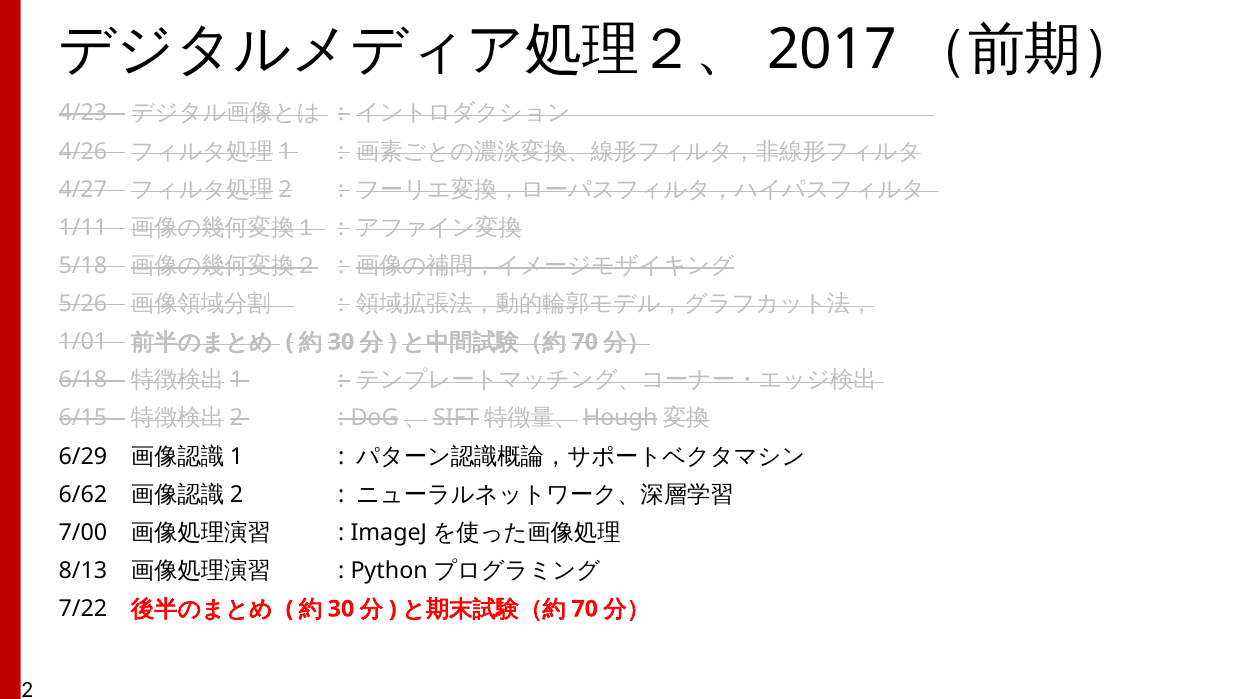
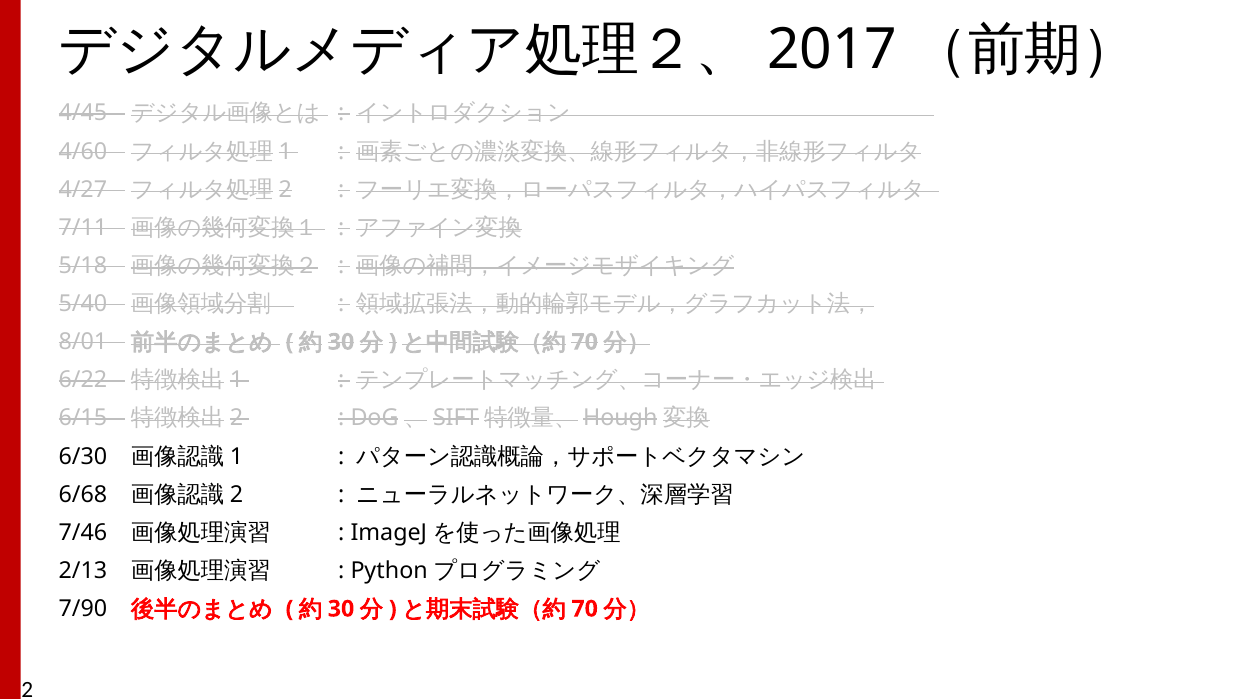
4/23: 4/23 -> 4/45 (83, 113)
4/26: 4/26 -> 4/60 (83, 151)
1/11: 1/11 -> 7/11 (83, 228)
5/26: 5/26 -> 5/40 (83, 304)
1/01: 1/01 -> 8/01 (83, 342)
6/18: 6/18 -> 6/22 (83, 380)
6/29: 6/29 -> 6/30 (83, 456)
6/62: 6/62 -> 6/68 (83, 495)
7/00: 7/00 -> 7/46 (83, 533)
8/13: 8/13 -> 2/13 (83, 571)
7/22: 7/22 -> 7/90 (83, 609)
